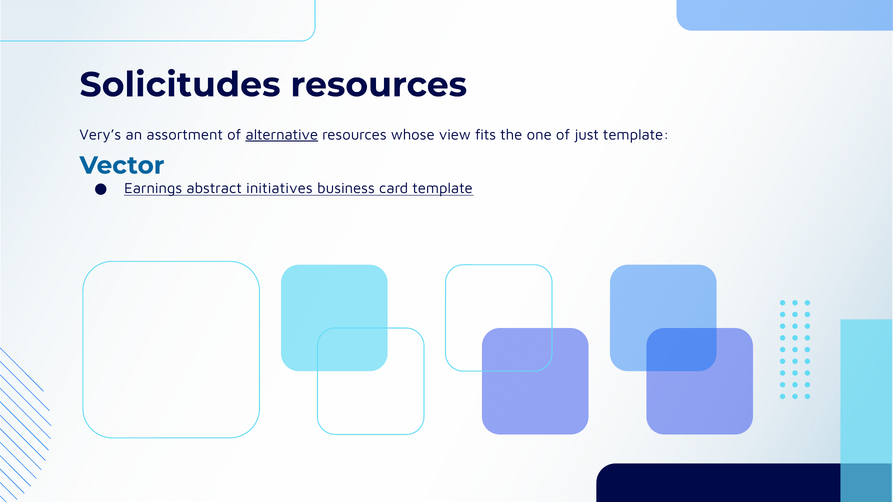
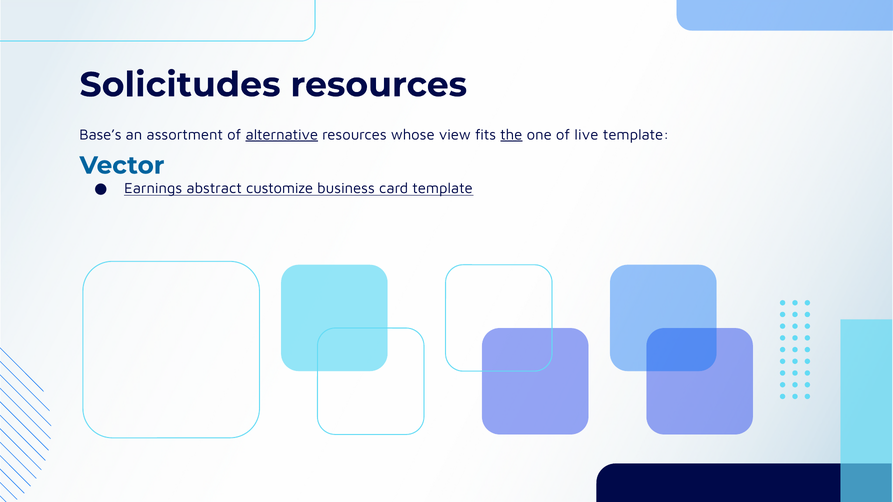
Very’s: Very’s -> Base’s (100, 135)
the underline: none -> present (511, 135)
just: just -> live (586, 135)
initiatives: initiatives -> customize (280, 189)
